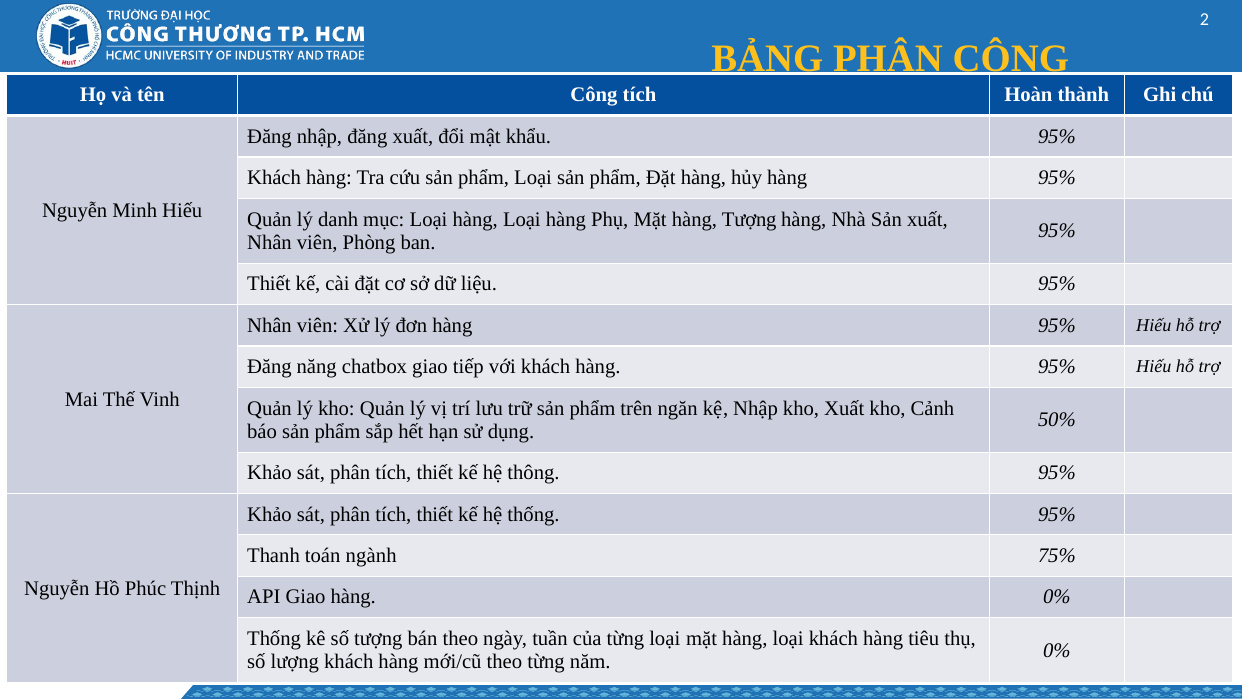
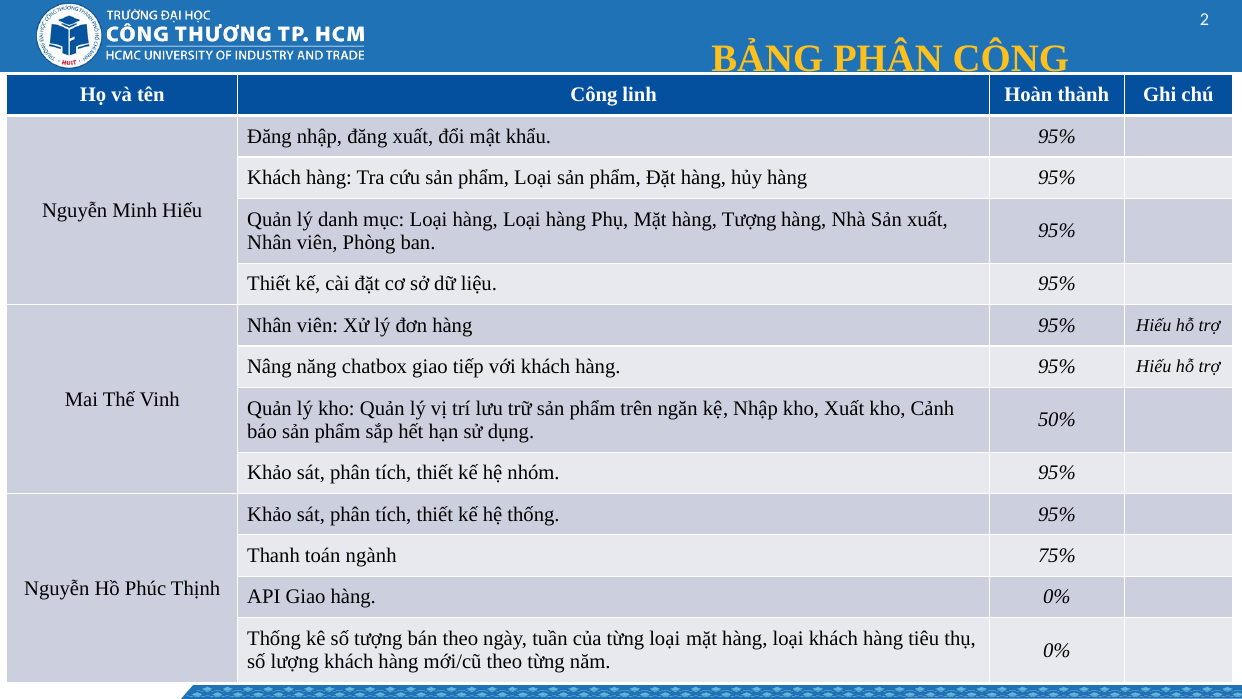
Công tích: tích -> linh (640, 95)
Đăng: Đăng -> Nâng (269, 367)
thông: thông -> nhóm (534, 473)
